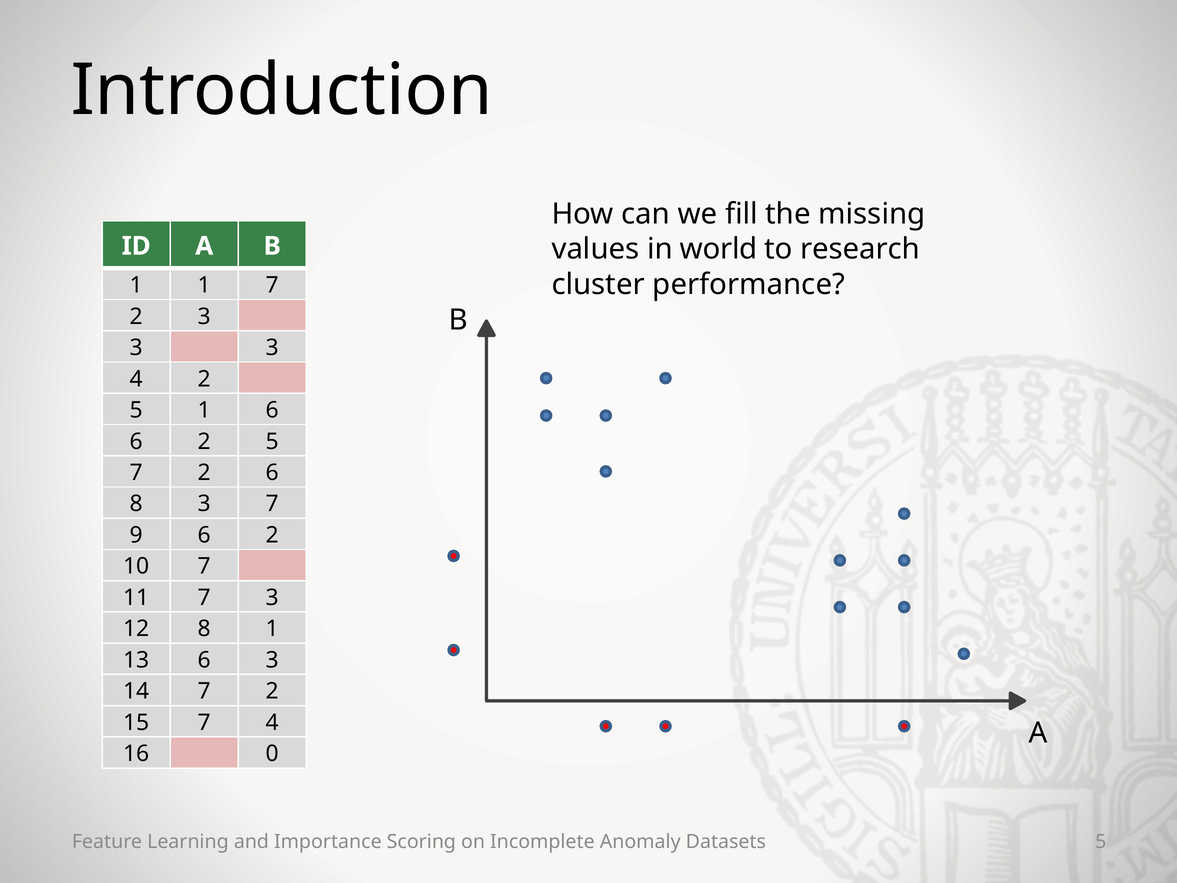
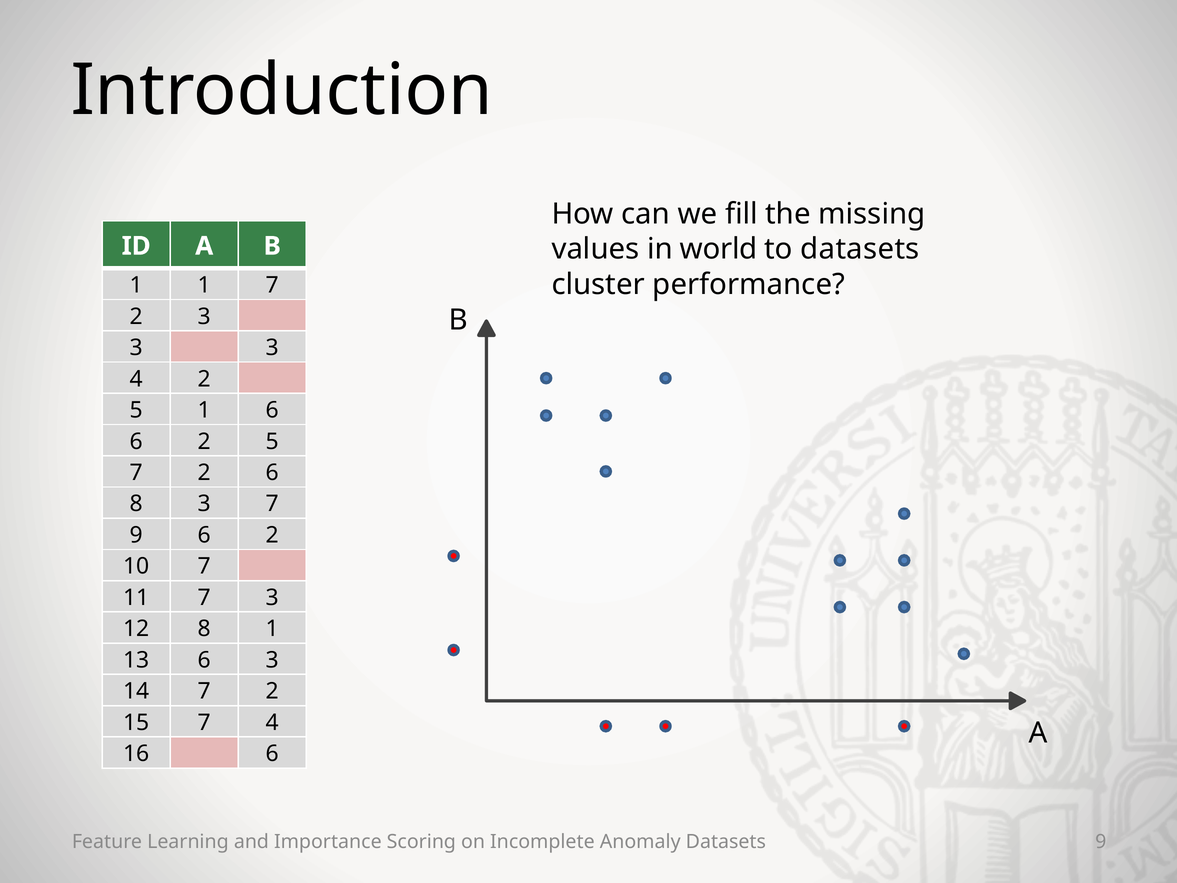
to research: research -> datasets (860, 249)
16 0: 0 -> 6 (272, 754)
Datasets 5: 5 -> 9 (1101, 841)
